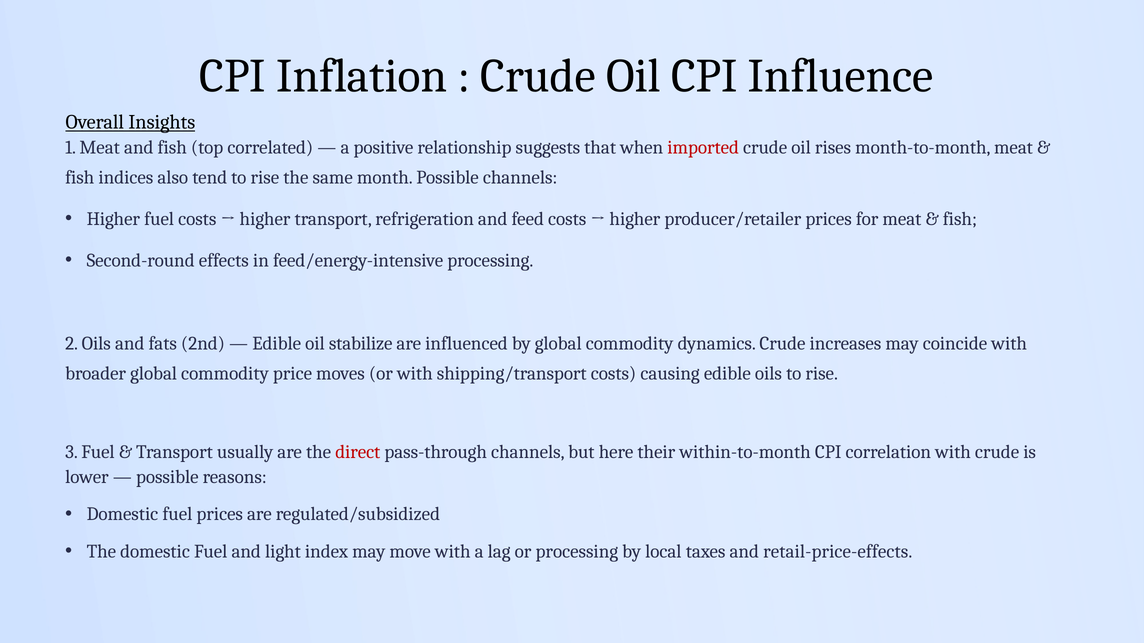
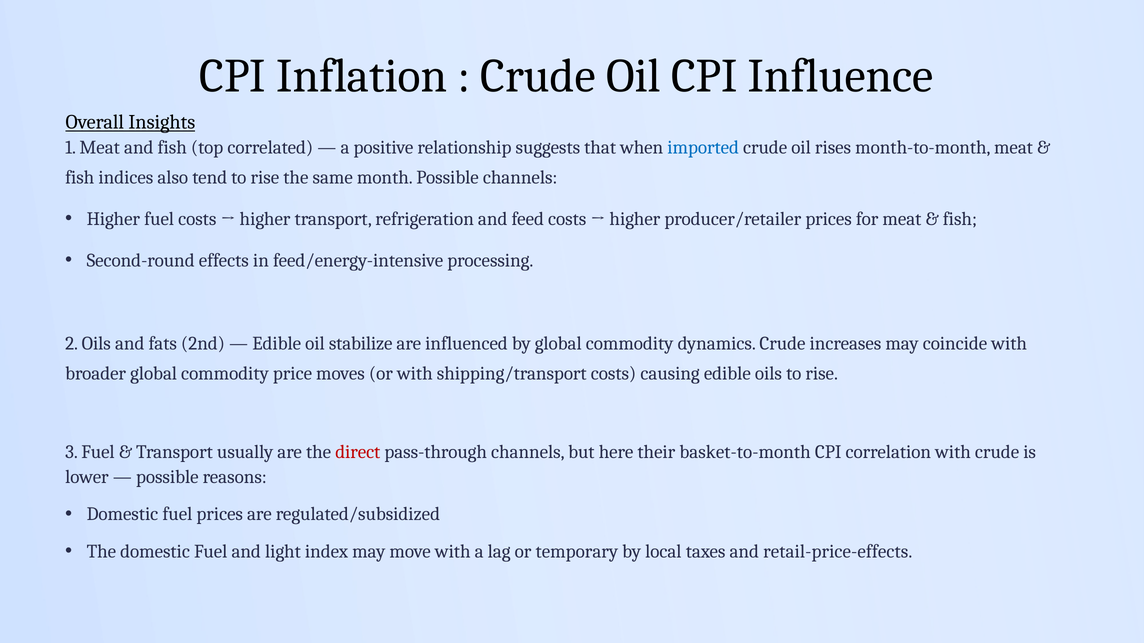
imported colour: red -> blue (703, 148)
within-to-month: within-to-month -> basket-to-month (745, 452)
or processing: processing -> temporary (577, 552)
